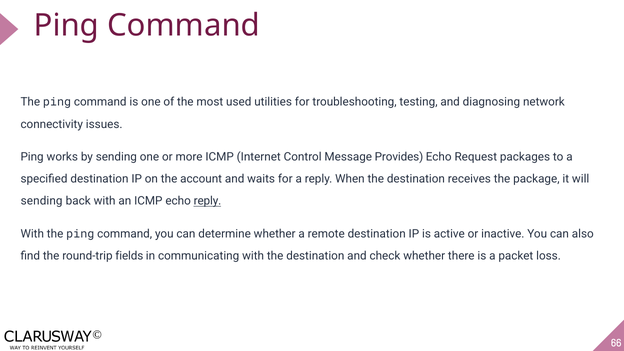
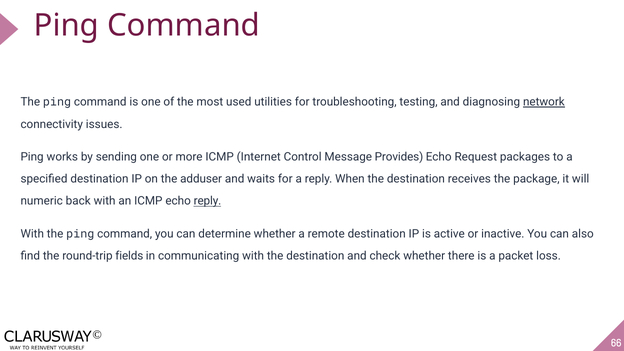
network underline: none -> present (544, 102)
account: account -> adduser (201, 179)
sending: sending -> numeric (42, 201)
